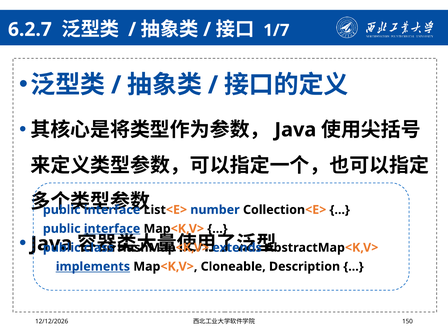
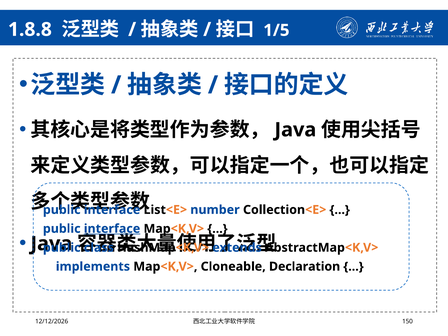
6.2.7: 6.2.7 -> 1.8.8 (30, 29)
1/7: 1/7 -> 1/5 (276, 30)
implements underline: present -> none (93, 267)
Description: Description -> Declaration (305, 267)
